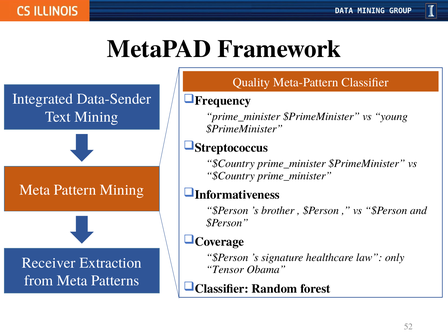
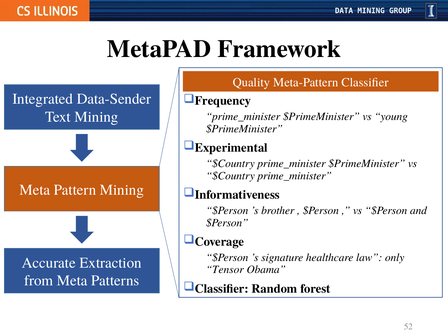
Streptococcus: Streptococcus -> Experimental (231, 148)
Receiver: Receiver -> Accurate (49, 263)
